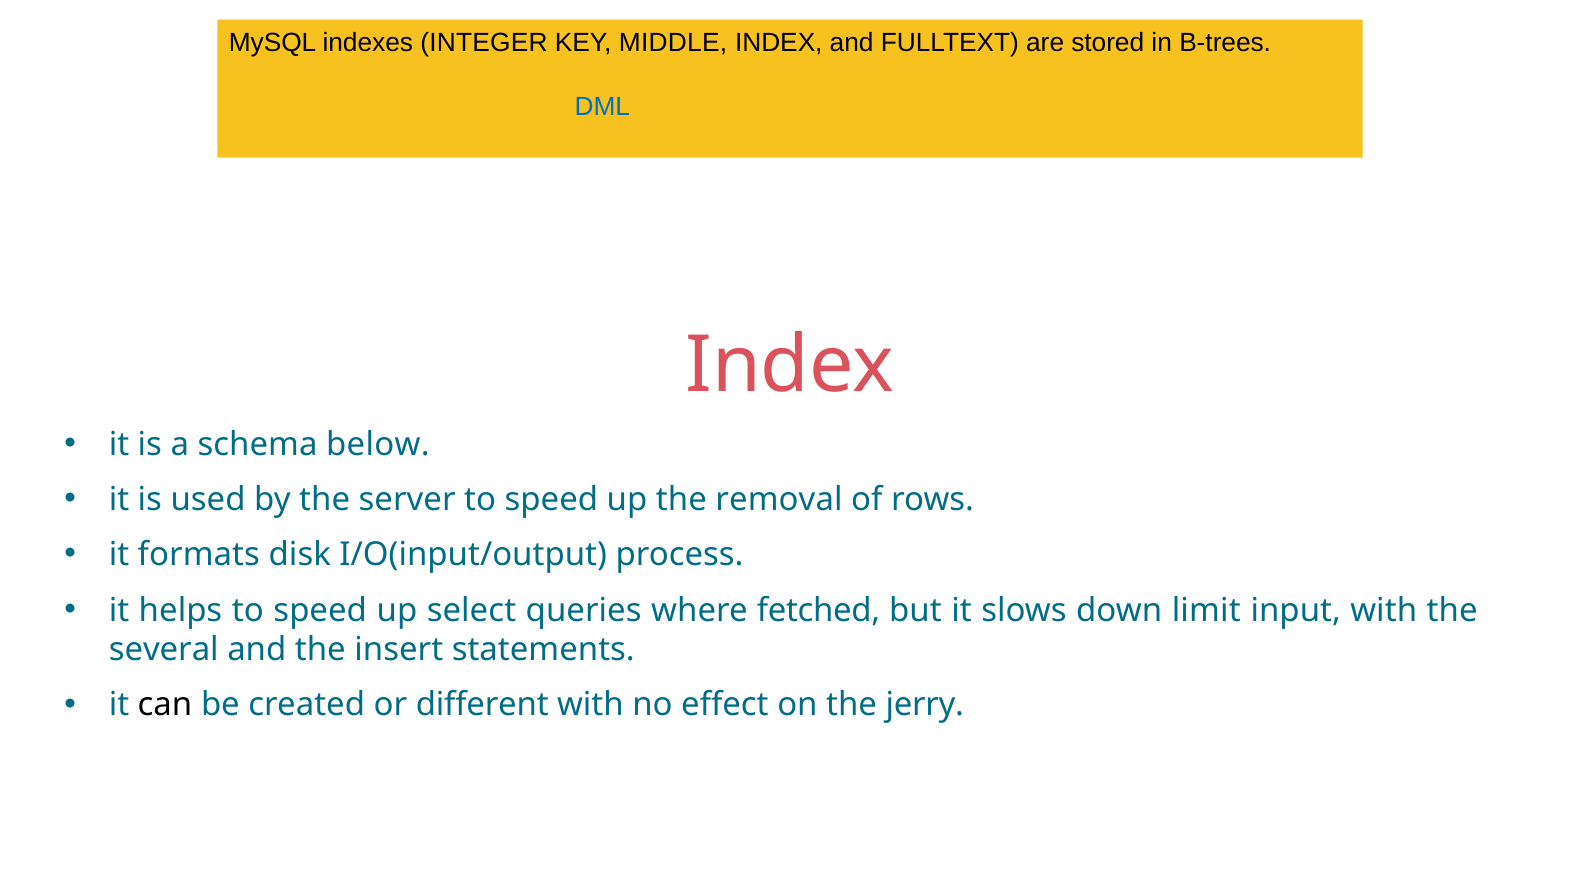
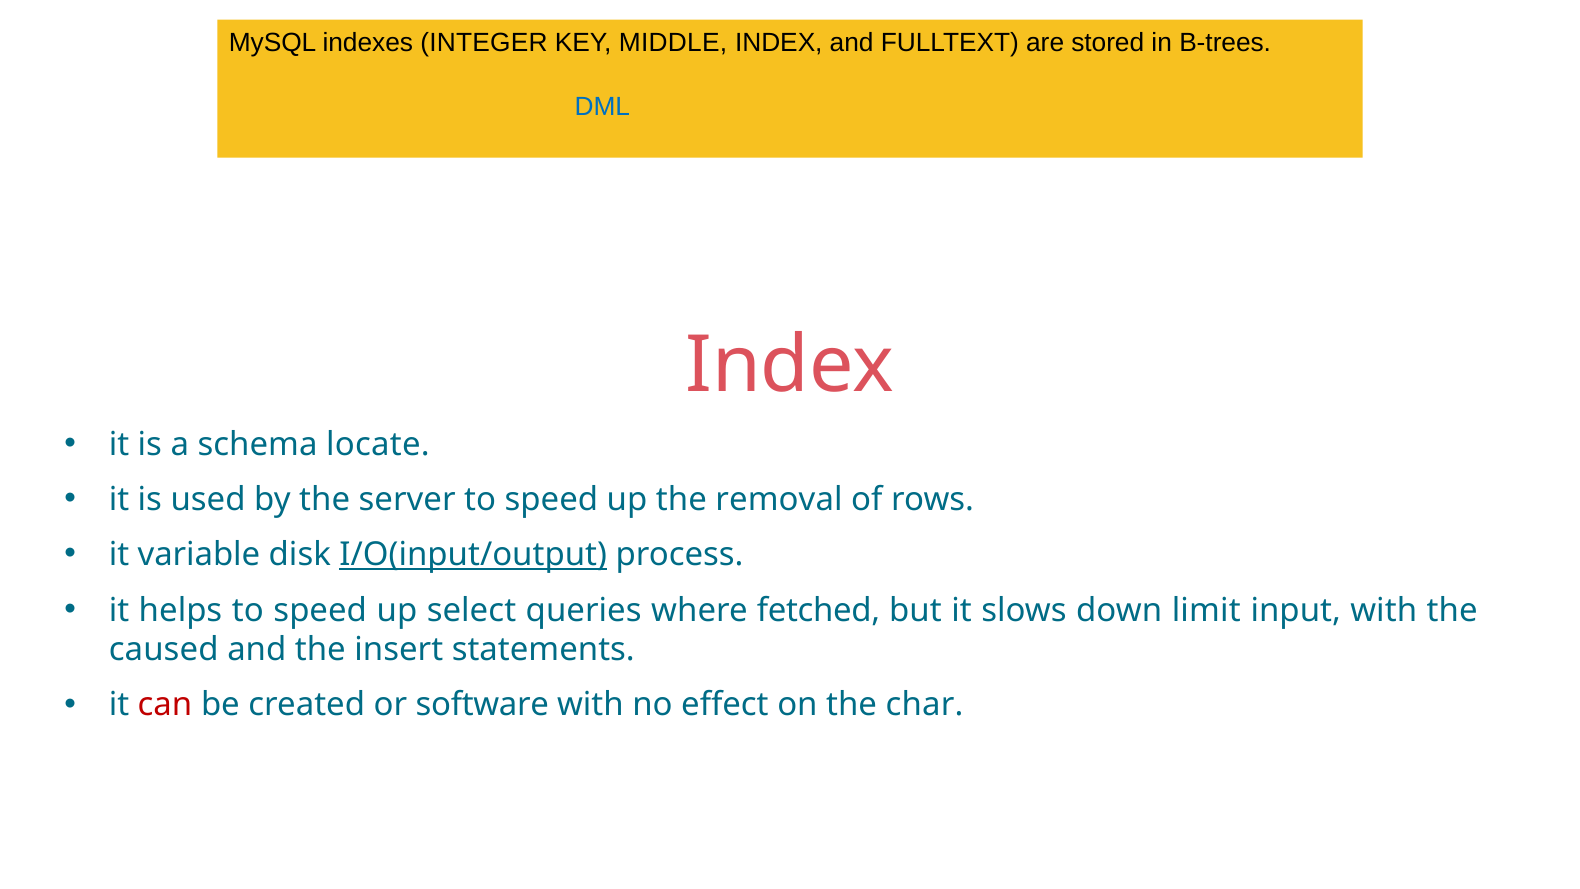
below: below -> locate (378, 444)
formats: formats -> variable (199, 555)
I/O(input/output underline: none -> present (473, 555)
several: several -> caused (164, 650)
can colour: black -> red (165, 705)
different: different -> software (482, 705)
the jerry: jerry -> char (925, 705)
